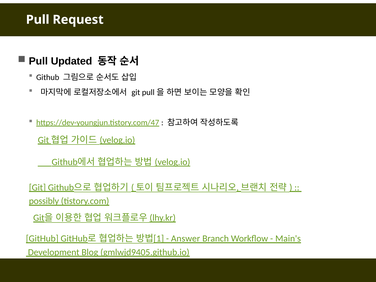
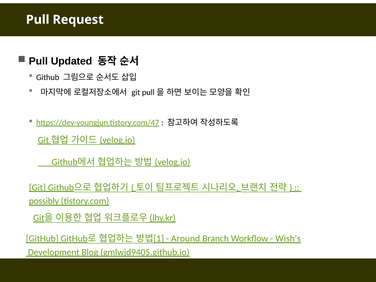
Answer: Answer -> Around (186, 239)
Main's: Main's -> Wish's (288, 239)
